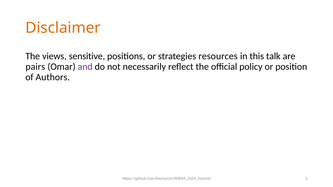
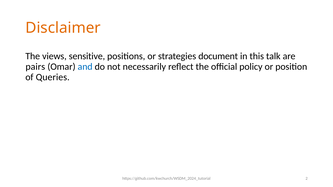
resources: resources -> document (218, 56)
and colour: purple -> blue (85, 67)
Authors: Authors -> Queries (53, 77)
